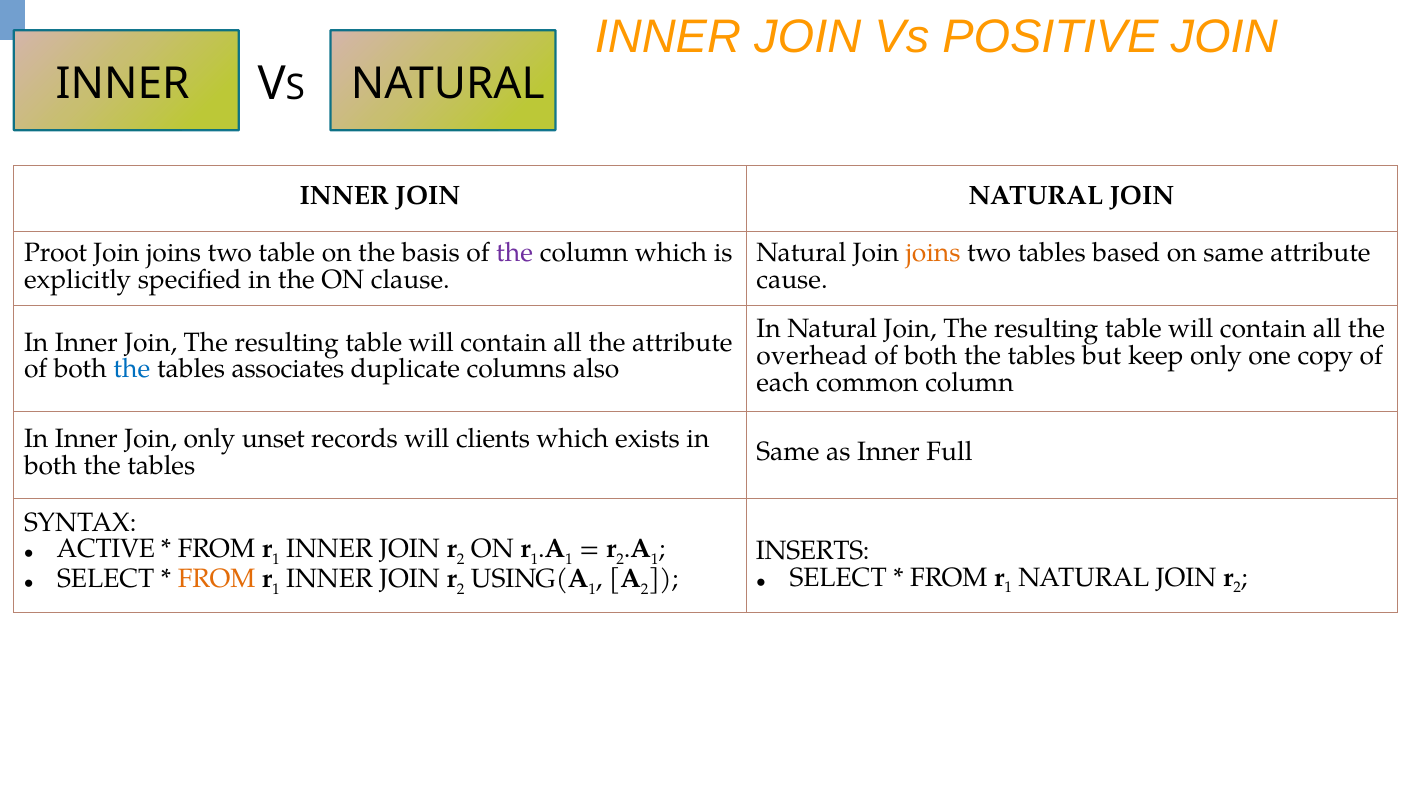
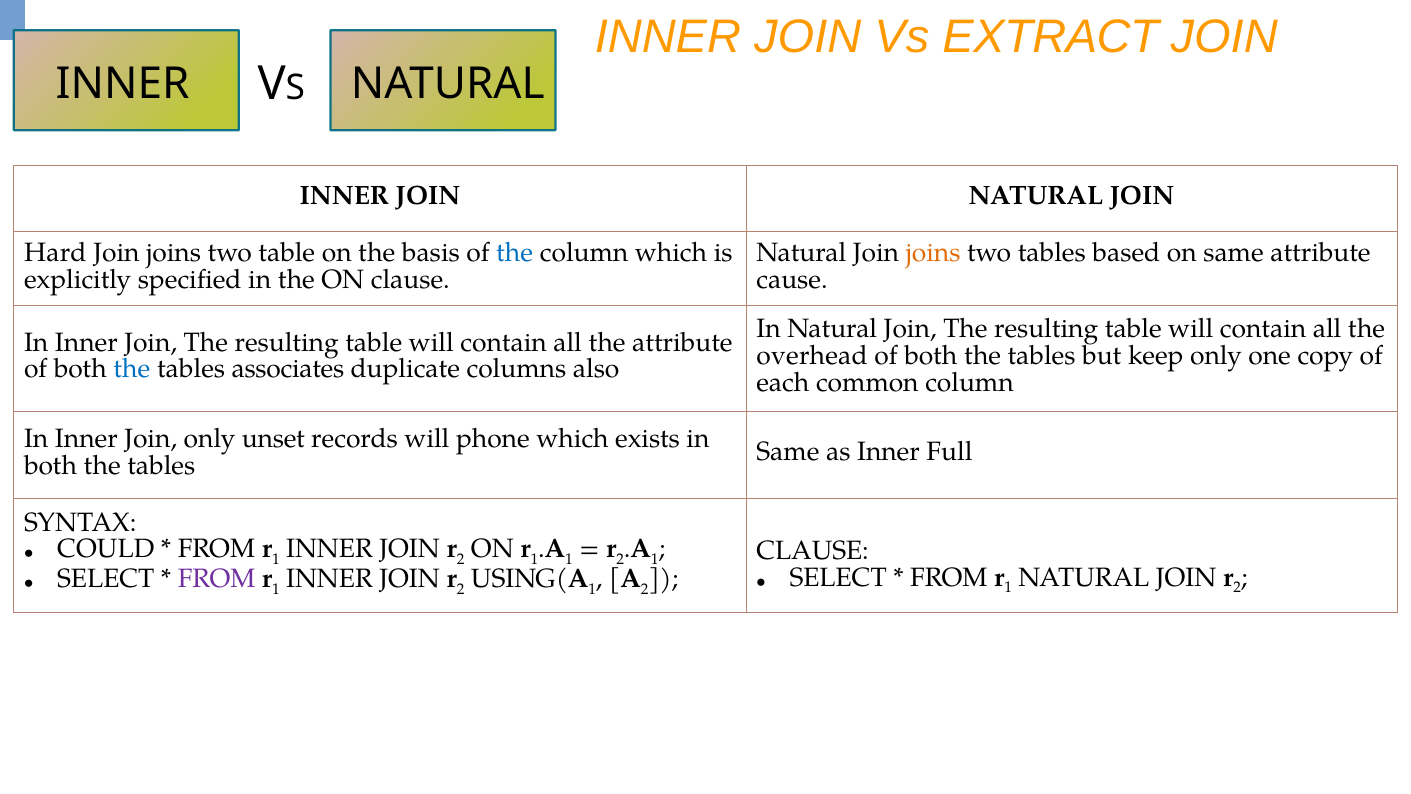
POSITIVE: POSITIVE -> EXTRACT (1051, 37)
Proot: Proot -> Hard (55, 253)
the colour: purple -> blue (515, 253)
clients: clients -> phone (493, 439)
ACTIVE: ACTIVE -> COULD (106, 549)
INSERTS: INSERTS -> CLAUSE (813, 551)
FROM colour: orange -> purple (217, 579)
